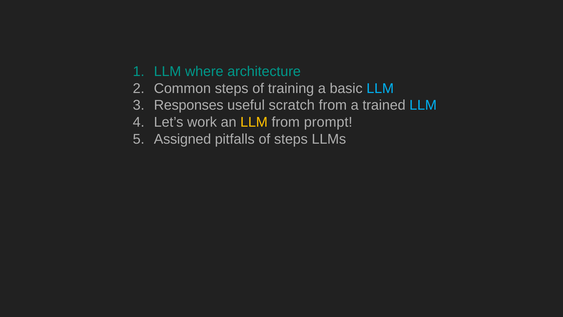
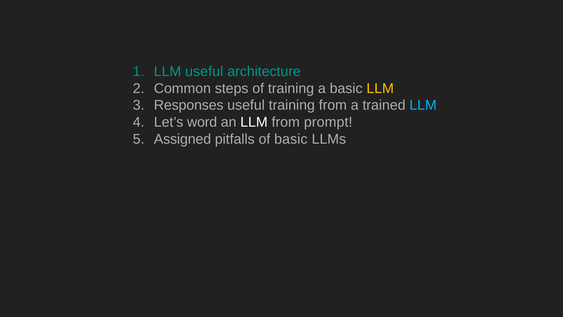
LLM where: where -> useful (204, 71)
LLM colour: light blue -> yellow (380, 88)
useful scratch: scratch -> training (292, 105)
work: work -> word (202, 122)
LLM colour: yellow -> white (254, 122)
of steps: steps -> basic (291, 139)
